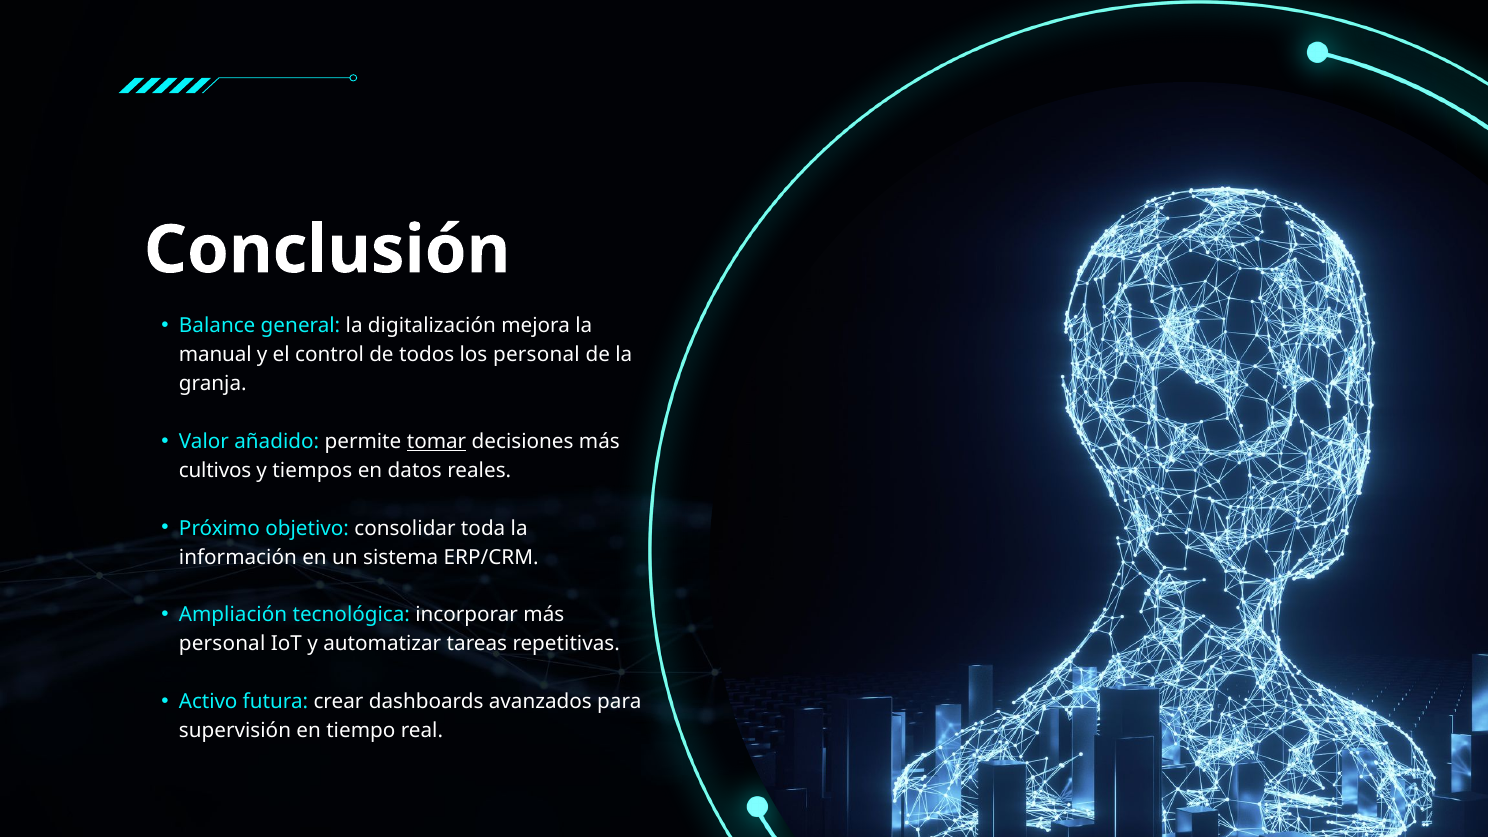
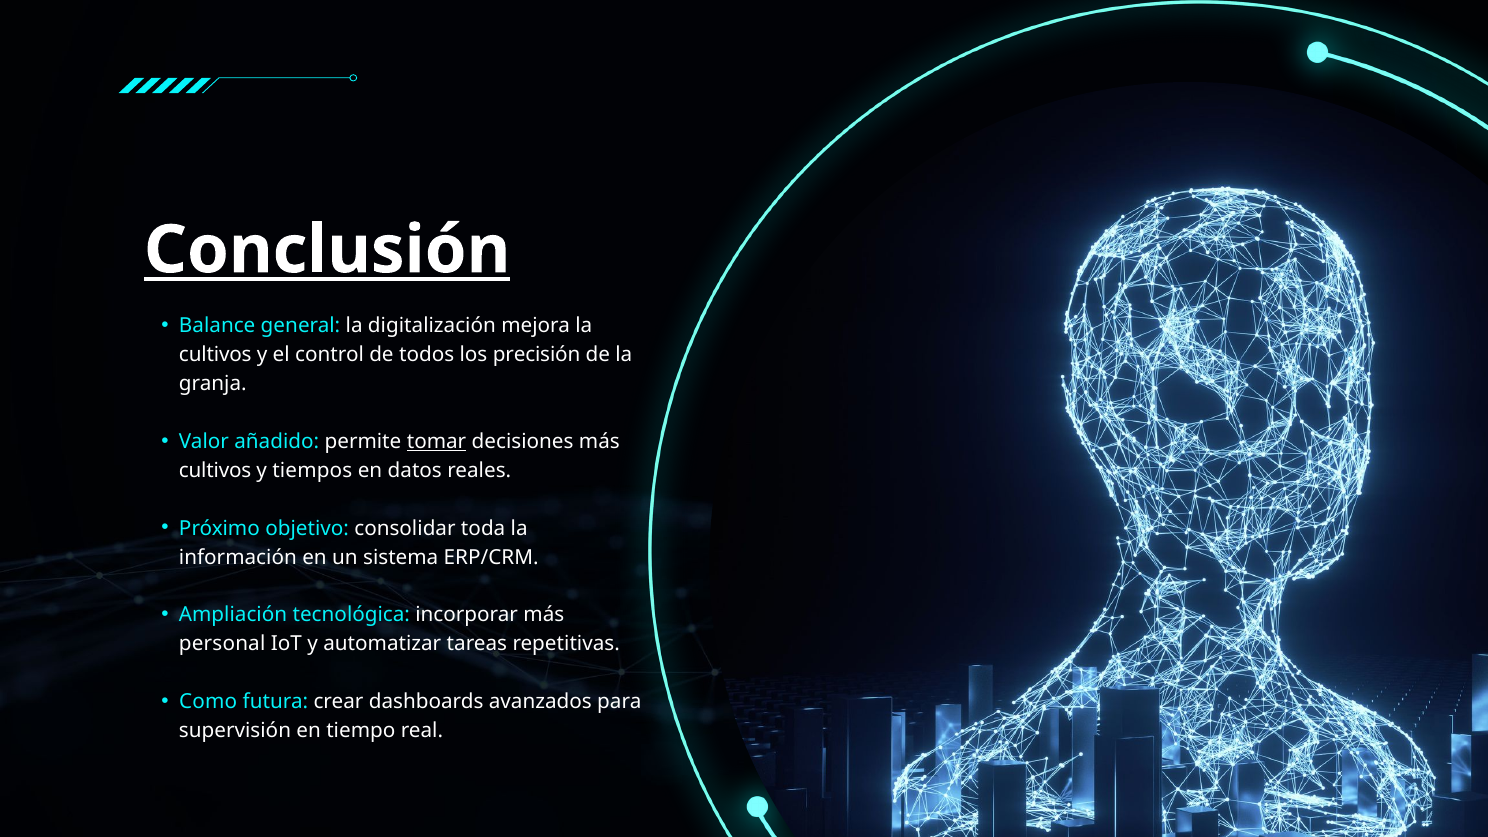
Conclusión underline: none -> present (327, 250)
manual: manual -> cultivos (215, 355)
los personal: personal -> precisión (537, 355)
Activo: Activo -> Como (208, 702)
